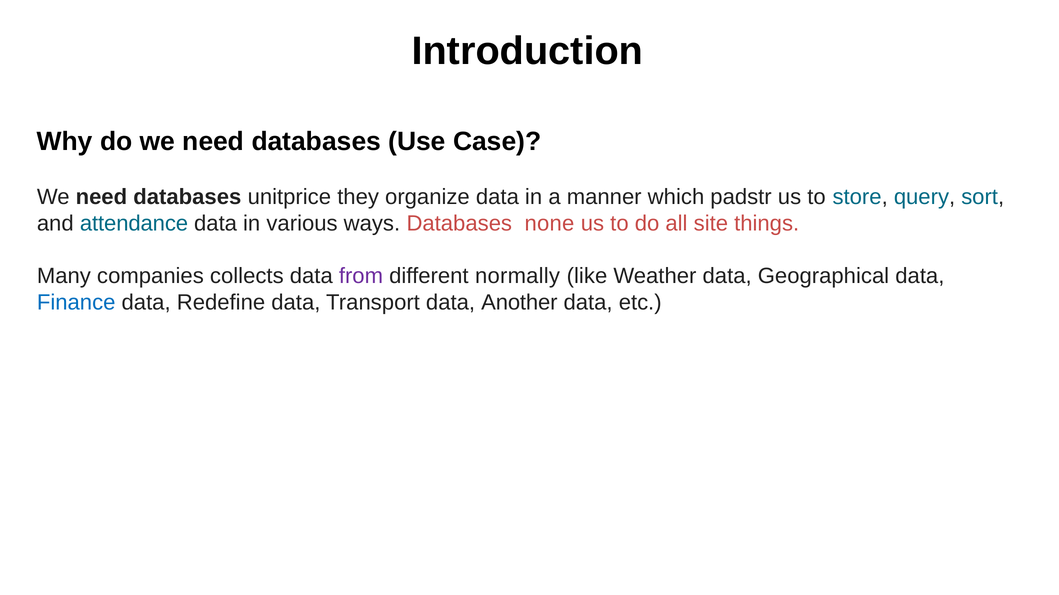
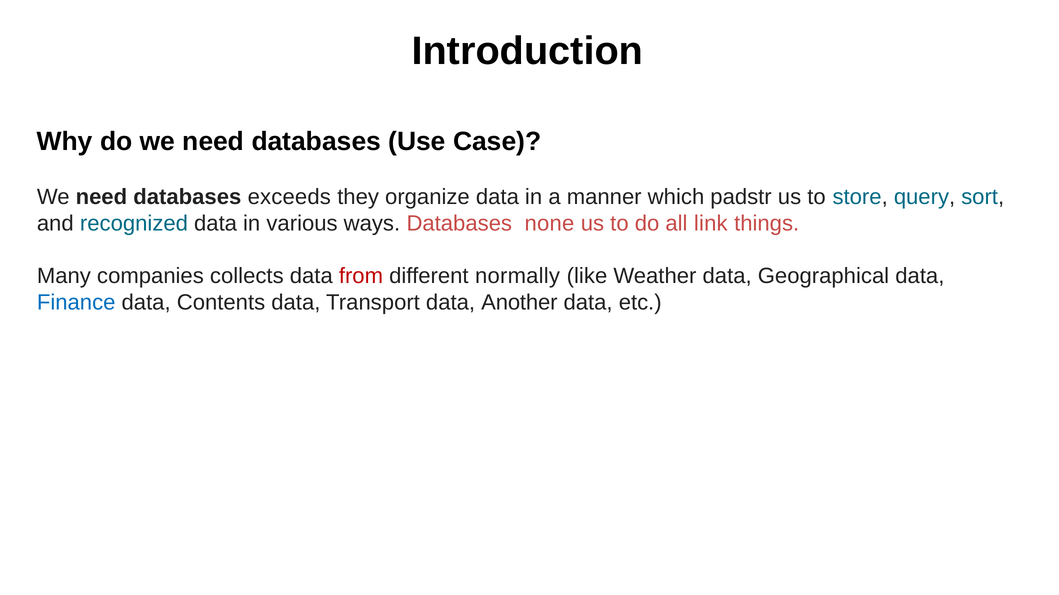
unitprice: unitprice -> exceeds (289, 197)
attendance: attendance -> recognized (134, 223)
site: site -> link (711, 223)
from colour: purple -> red (361, 276)
Redefine: Redefine -> Contents (221, 303)
